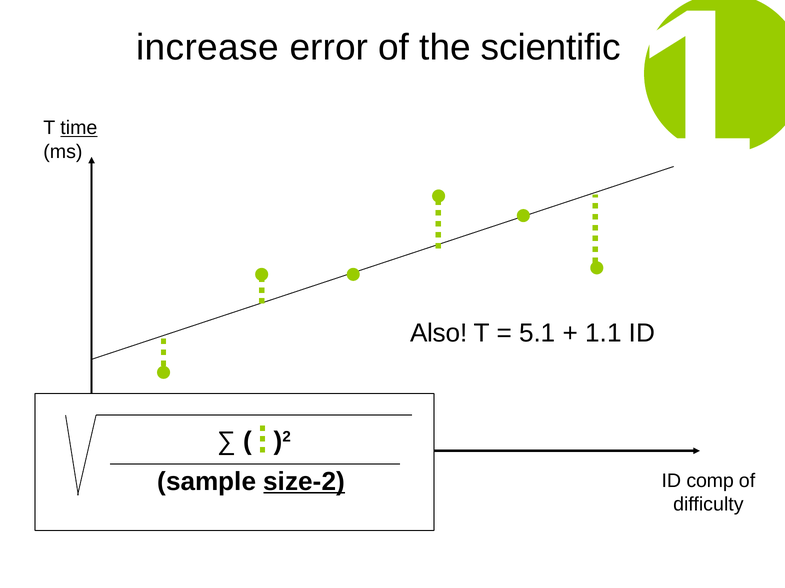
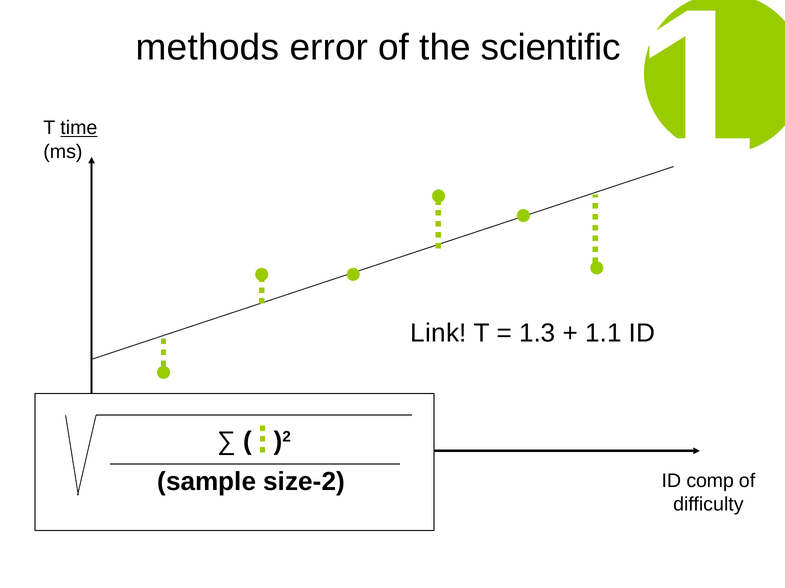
increase: increase -> methods (208, 48)
Also: Also -> Link (439, 333)
5.1: 5.1 -> 1.3 (537, 333)
size-2 underline: present -> none (304, 482)
